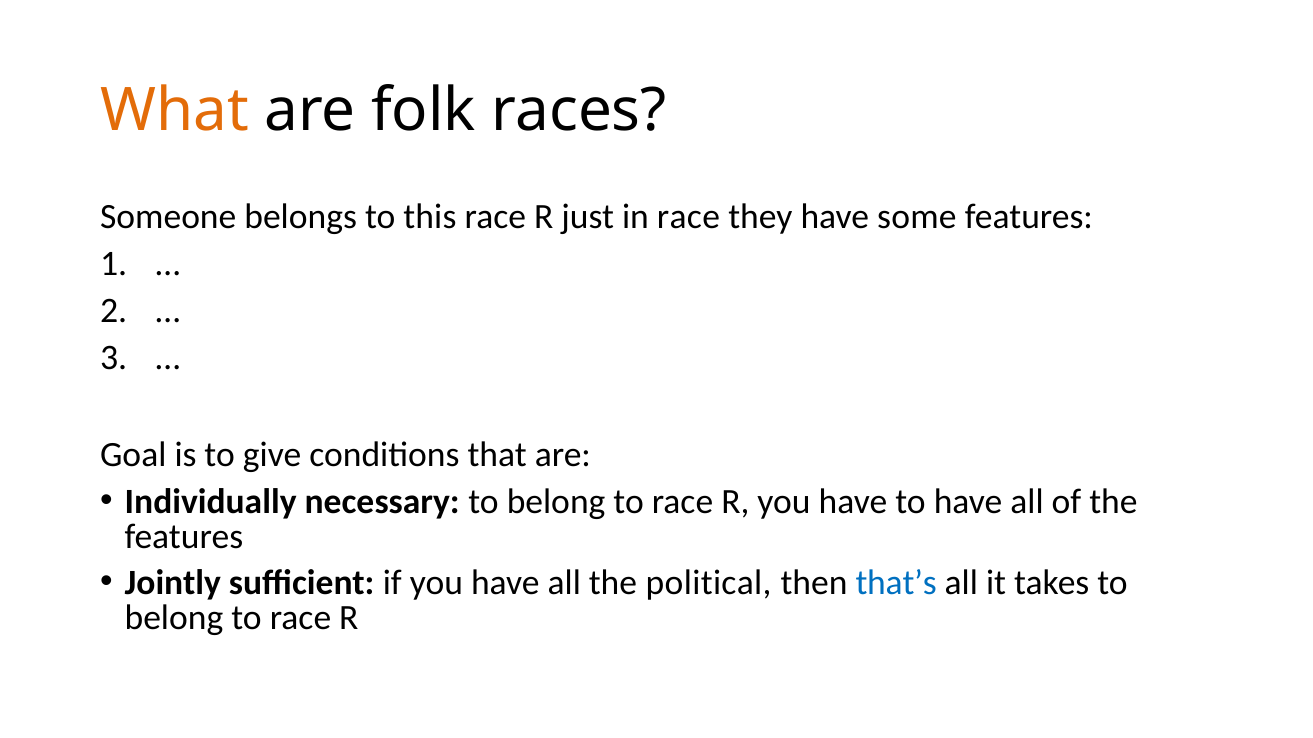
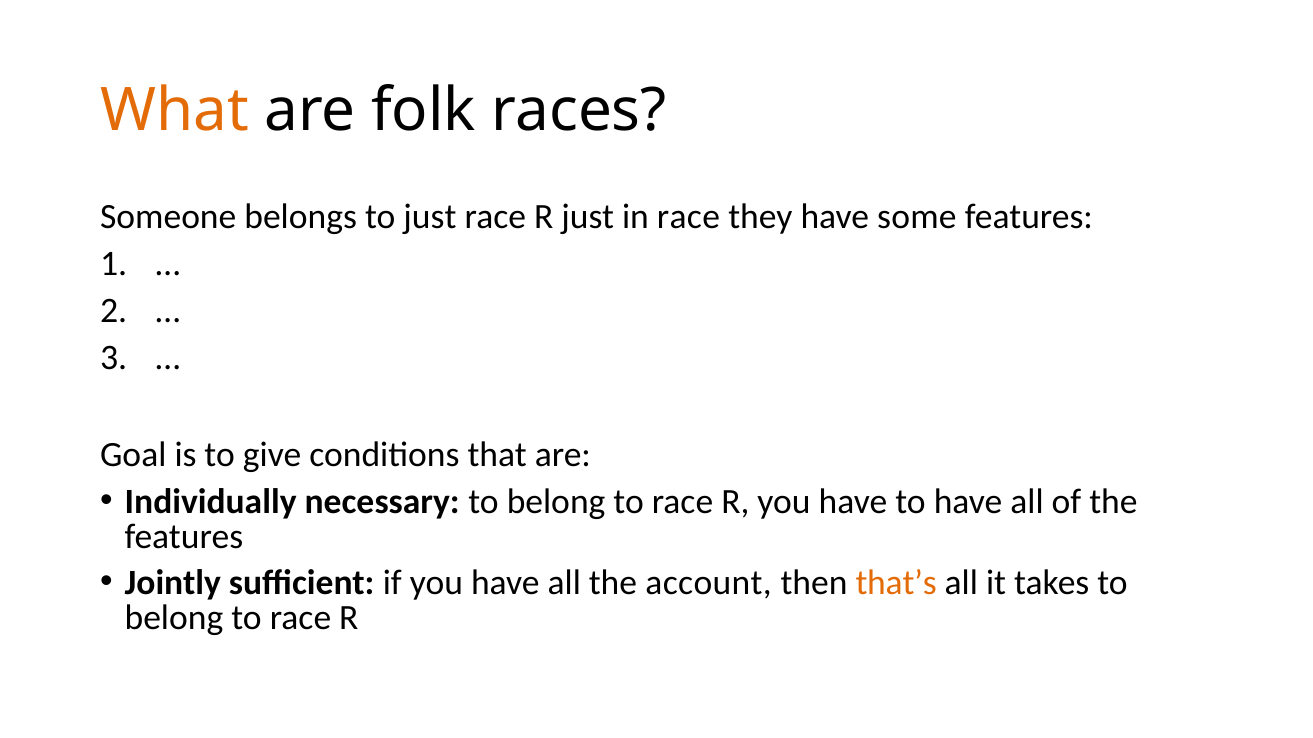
to this: this -> just (430, 217)
political: political -> account (709, 584)
that’s colour: blue -> orange (896, 584)
